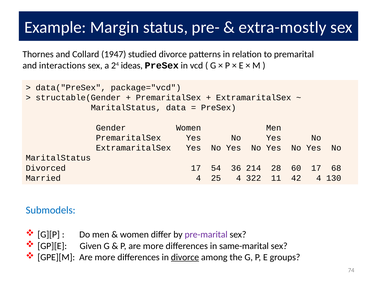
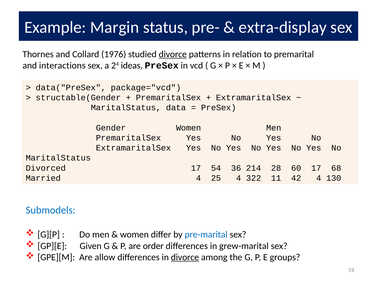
extra-mostly: extra-mostly -> extra-display (283, 27)
1947: 1947 -> 1976 (114, 54)
divorce underline: none -> present (173, 54)
pre-marital colour: purple -> blue (206, 234)
P are more: more -> order (153, 246)
same-marital: same-marital -> grew-marital (244, 246)
GPE][M Are more: more -> allow (105, 257)
